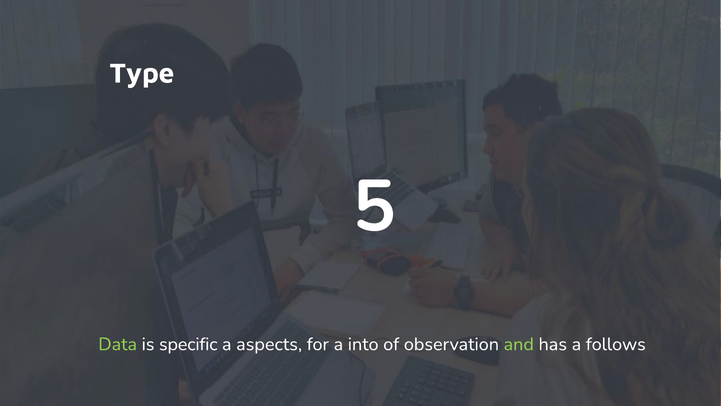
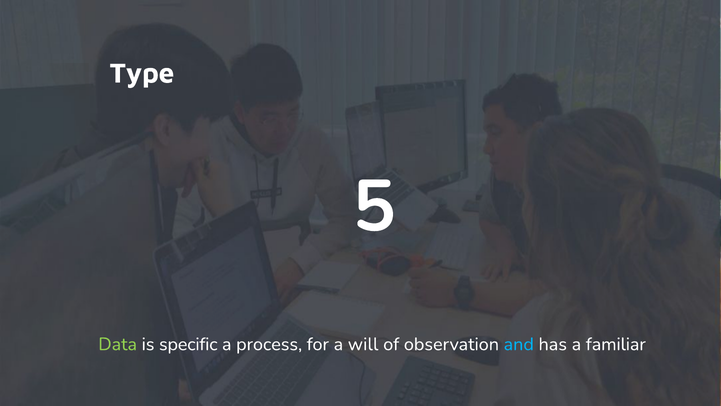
aspects: aspects -> process (269, 344)
into: into -> will (363, 344)
and colour: light green -> light blue (519, 344)
follows: follows -> familiar (616, 344)
